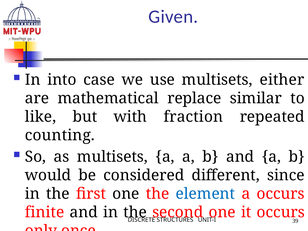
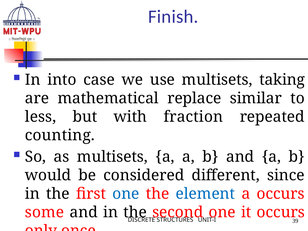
Given: Given -> Finish (173, 17)
either: either -> taking (282, 80)
like: like -> less (41, 117)
one colour: black -> blue (126, 194)
finite: finite -> some (45, 212)
